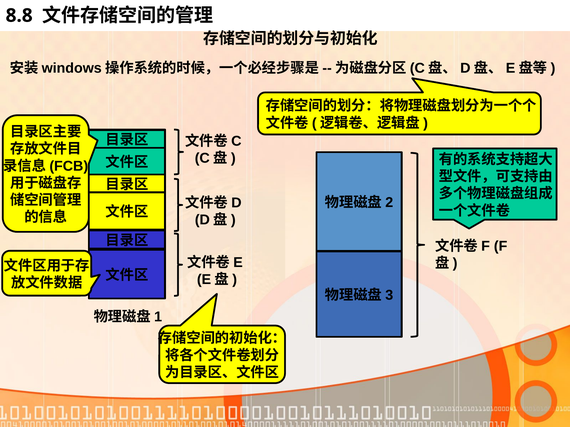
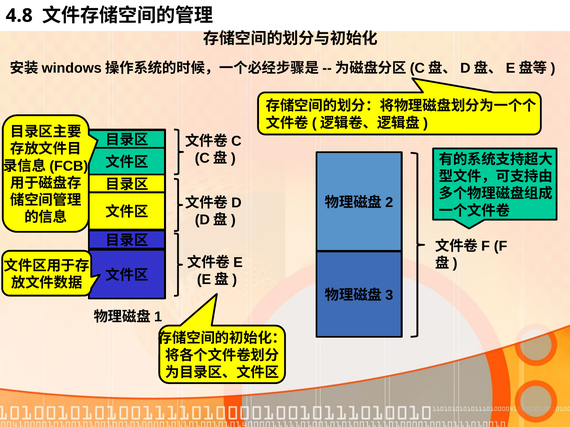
8.8: 8.8 -> 4.8 (19, 16)
